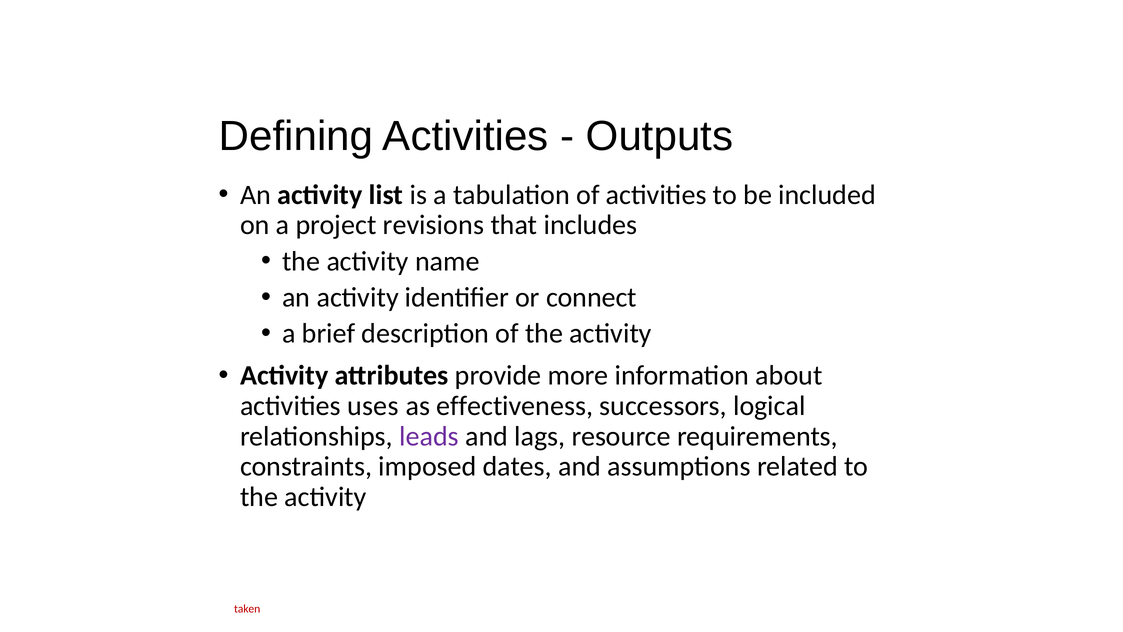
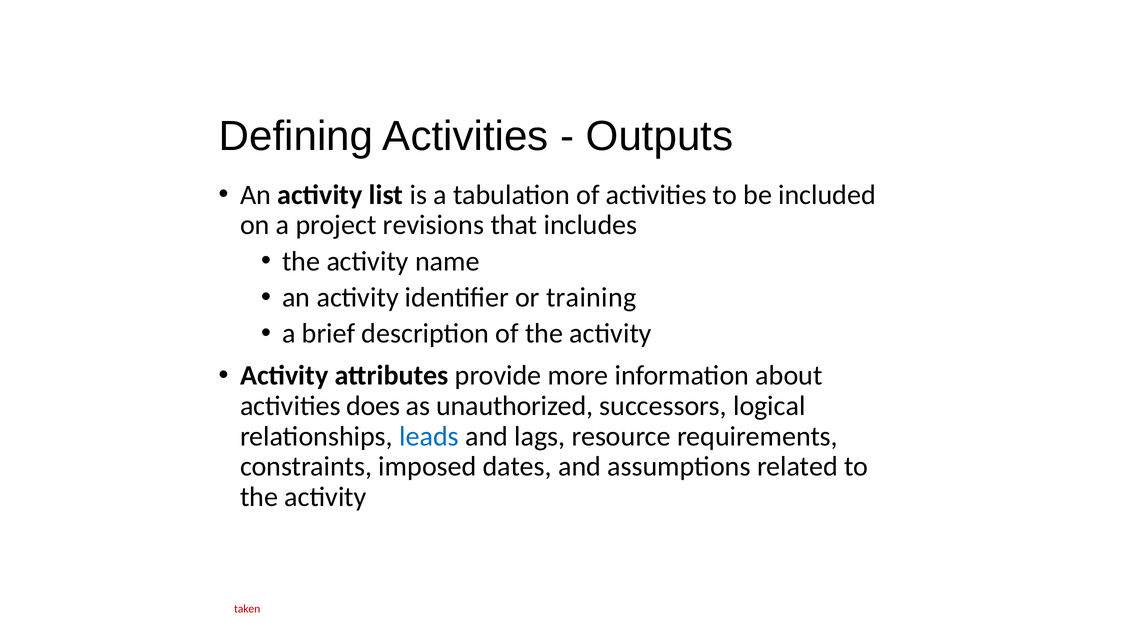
connect: connect -> training (591, 297)
uses: uses -> does (373, 406)
effectiveness: effectiveness -> unauthorized (515, 406)
leads colour: purple -> blue (429, 436)
